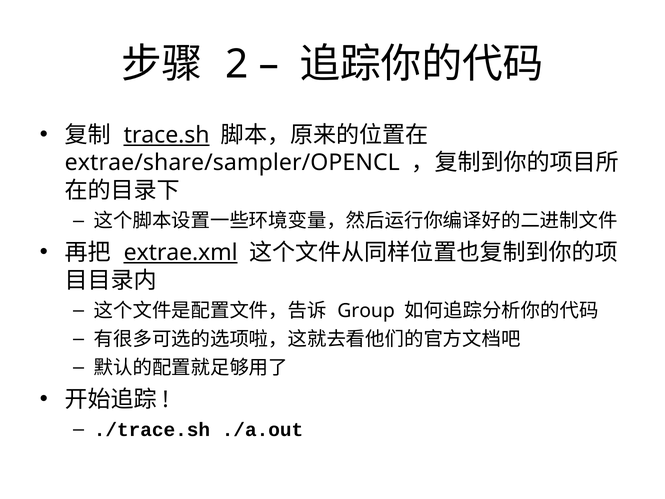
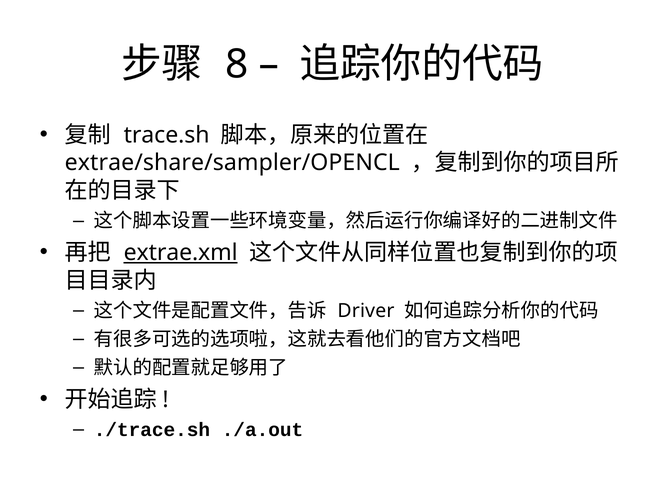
2: 2 -> 8 (237, 64)
trace.sh underline: present -> none (167, 135)
Group: Group -> Driver (366, 311)
